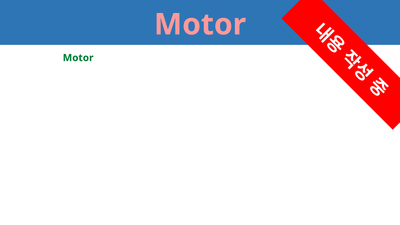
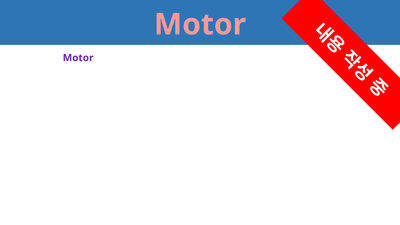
Motor colour: green -> purple (78, 58)
